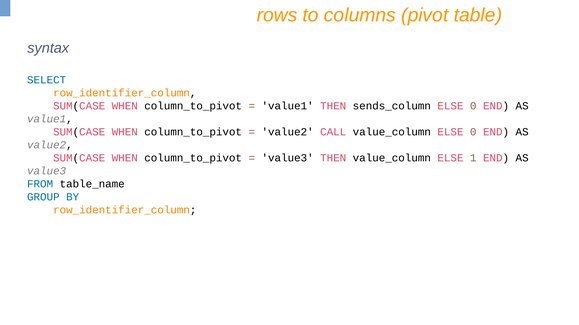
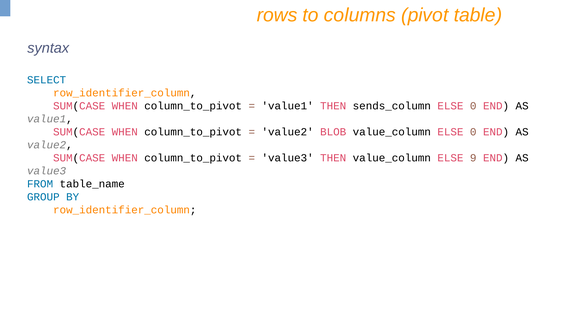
CALL: CALL -> BLOB (333, 132)
1: 1 -> 9 (473, 158)
